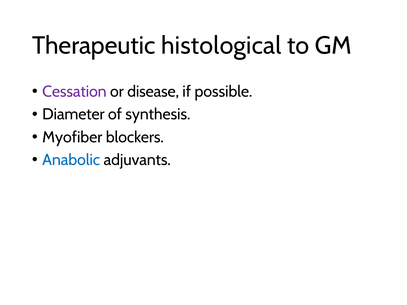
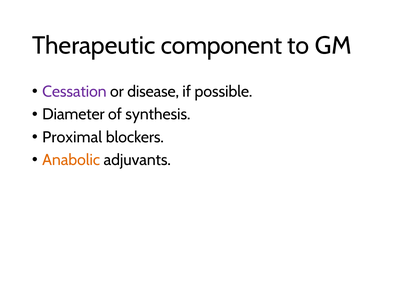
histological: histological -> component (222, 46)
Myofiber: Myofiber -> Proximal (72, 137)
Anabolic colour: blue -> orange (71, 160)
